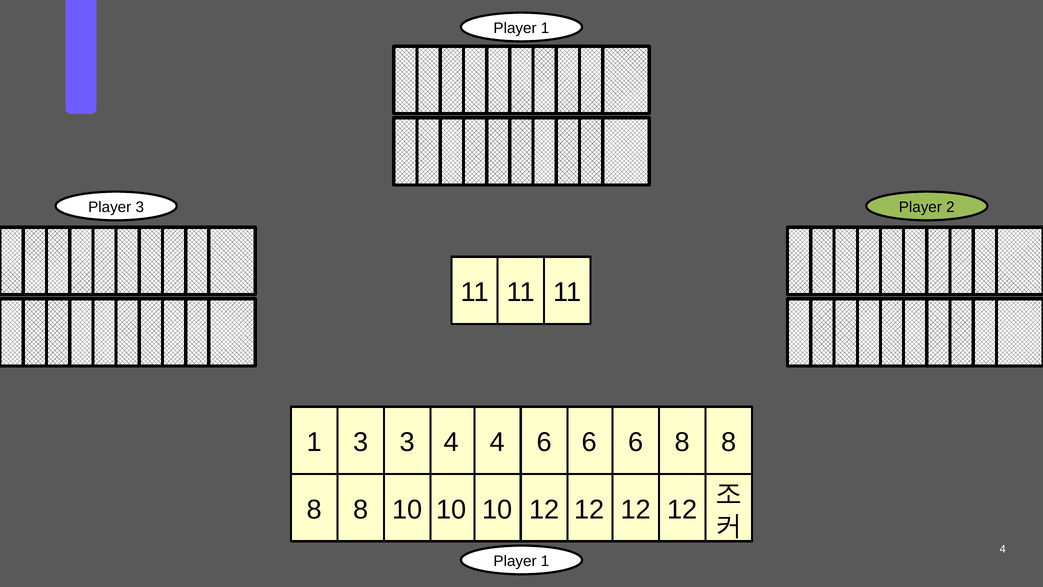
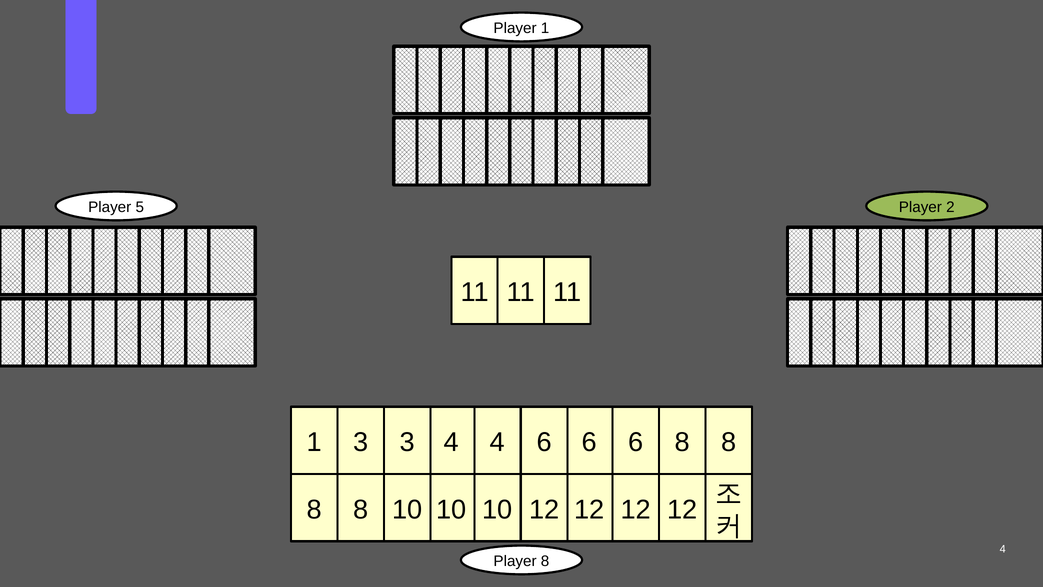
Player 3: 3 -> 5 (140, 207)
1: 1 -> 8 (545, 561)
